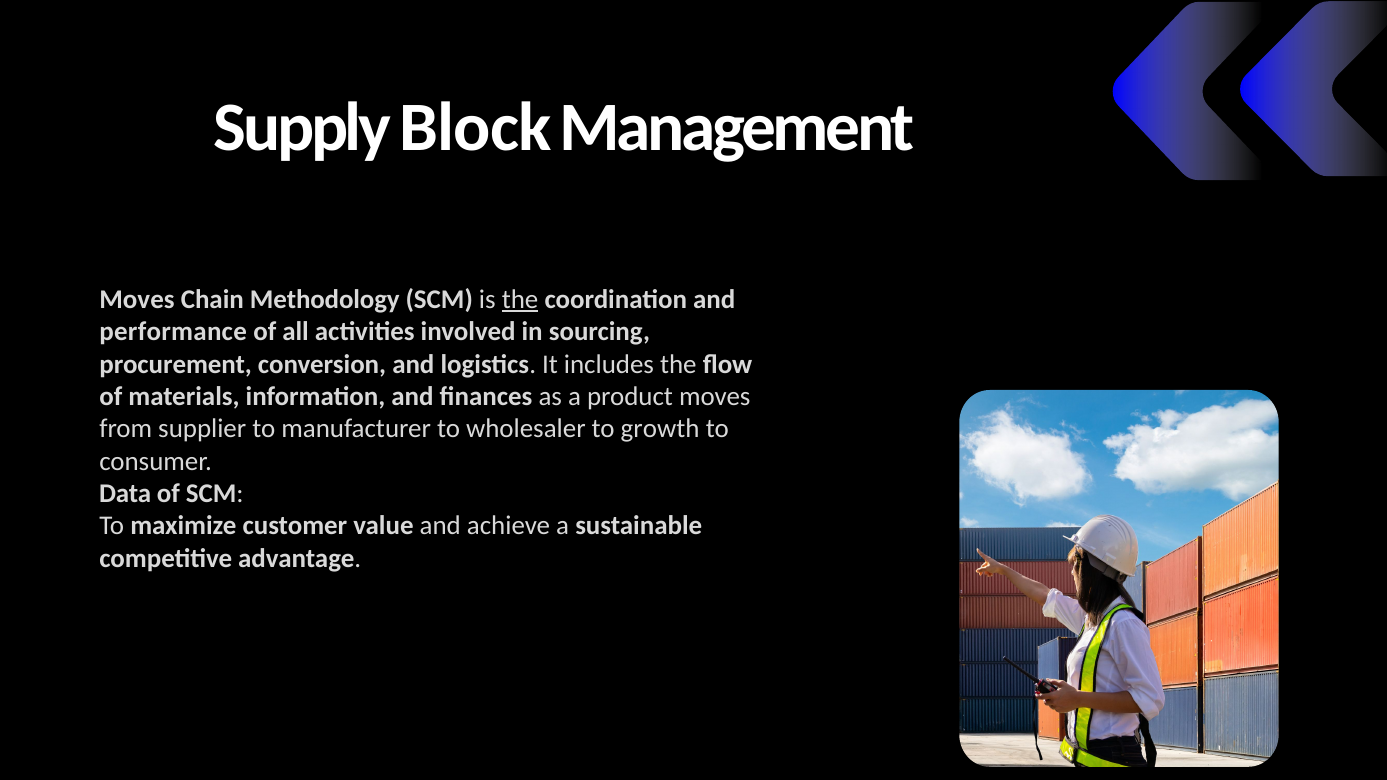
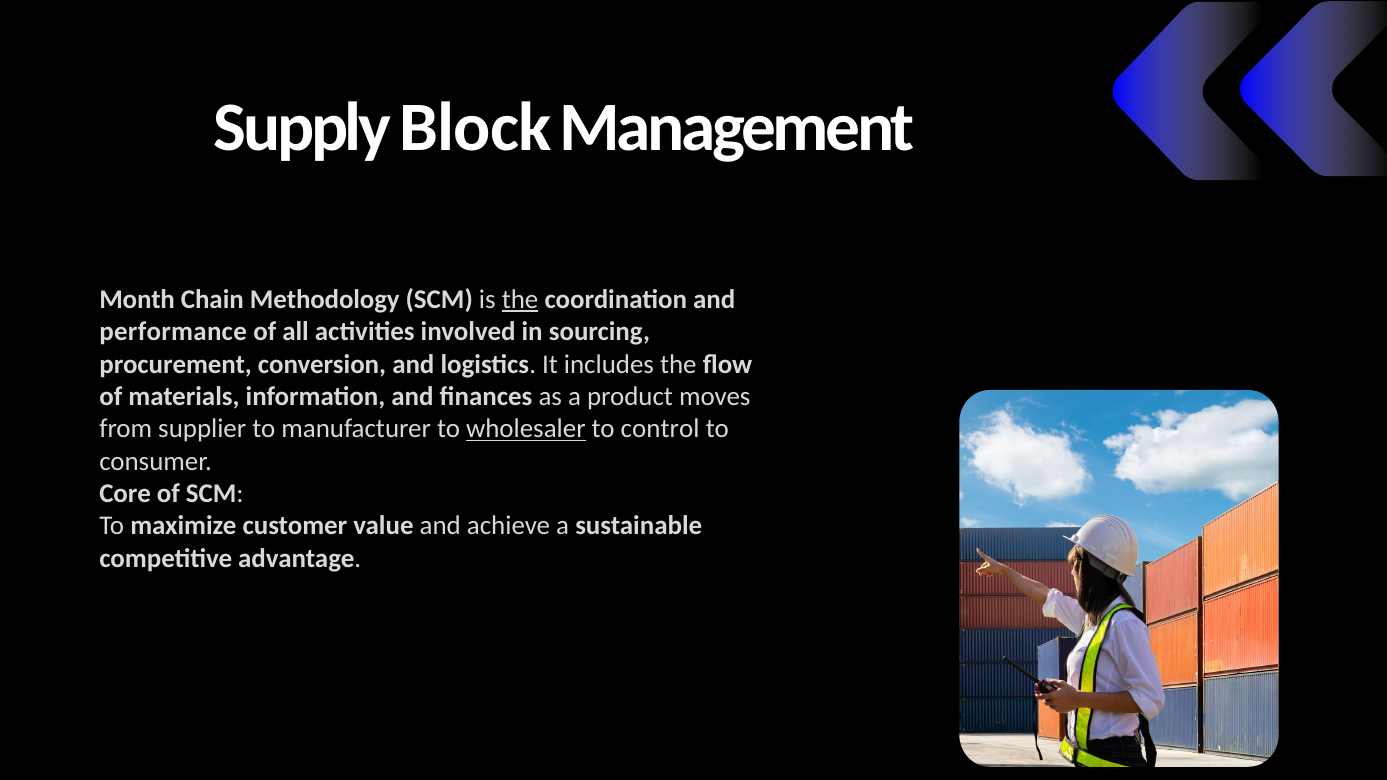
Moves: Moves -> Month (137, 299)
wholesaler underline: none -> present (526, 429)
growth: growth -> control (660, 429)
Data: Data -> Core (125, 494)
